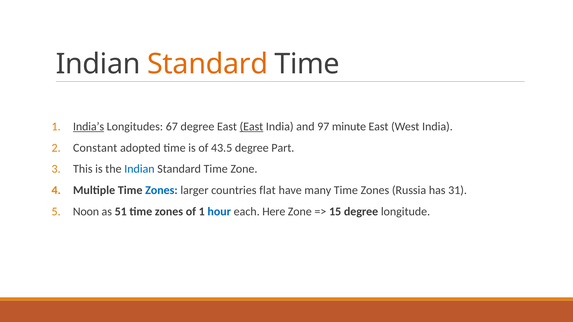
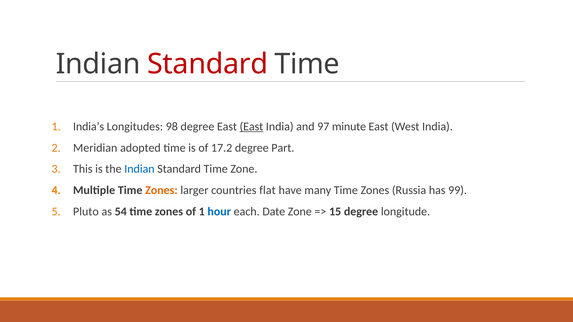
Standard colour: orange -> red (208, 64)
India’s underline: present -> none (89, 127)
67: 67 -> 98 (172, 127)
Constant: Constant -> Meridian (95, 148)
43.5: 43.5 -> 17.2 (222, 148)
Zones colour: blue -> orange (161, 190)
31: 31 -> 99 (458, 190)
Noon: Noon -> Pluto (86, 212)
51: 51 -> 54 (121, 212)
Here: Here -> Date (274, 212)
